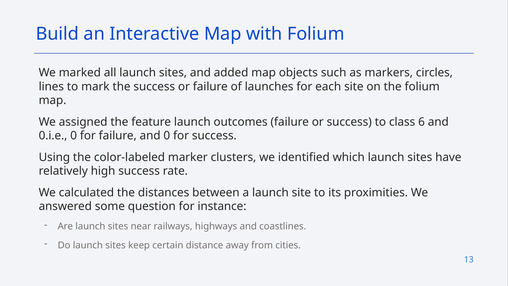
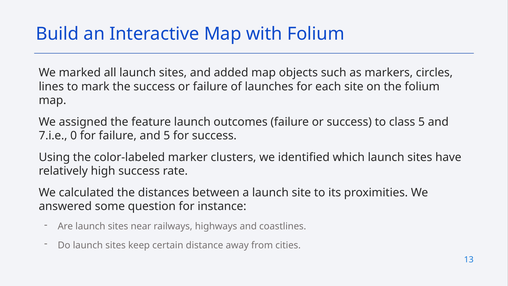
class 6: 6 -> 5 (422, 122)
0.i.e: 0.i.e -> 7.i.e (53, 136)
and 0: 0 -> 5 (167, 136)
